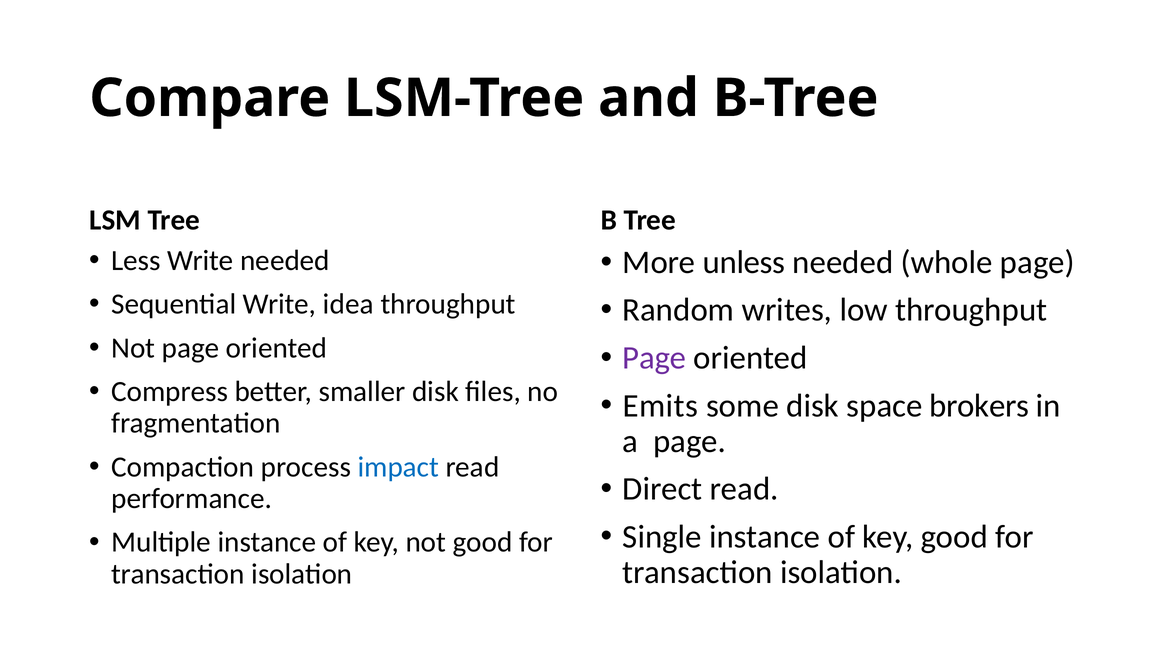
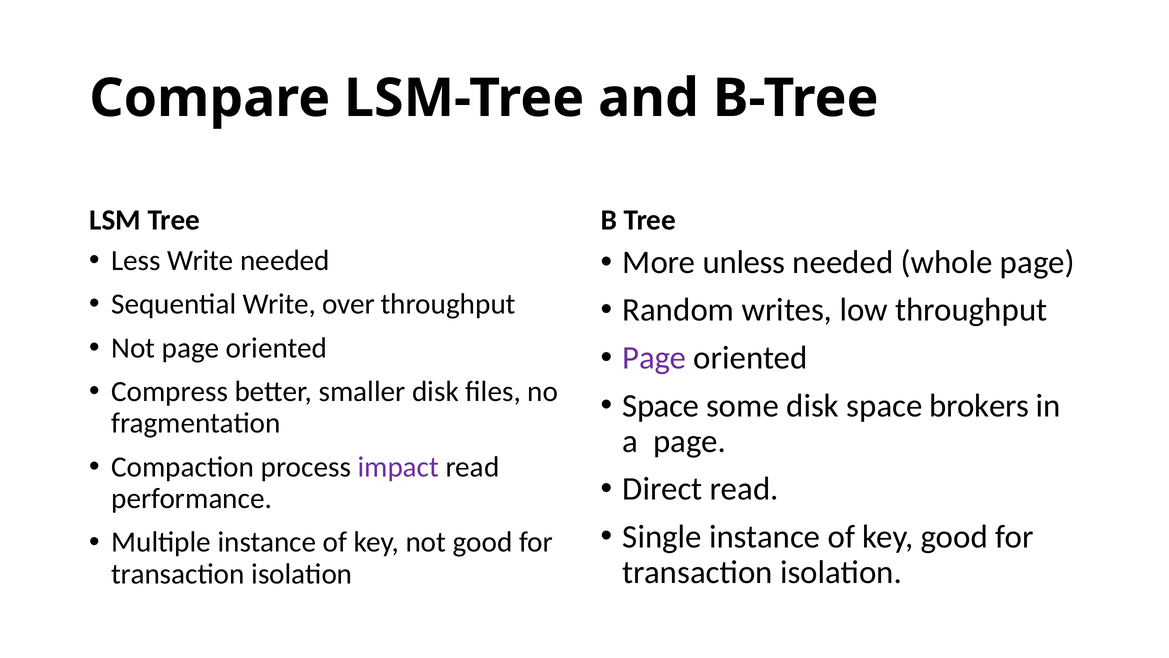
idea: idea -> over (349, 304)
Emits: Emits -> Space (661, 405)
impact colour: blue -> purple (398, 467)
